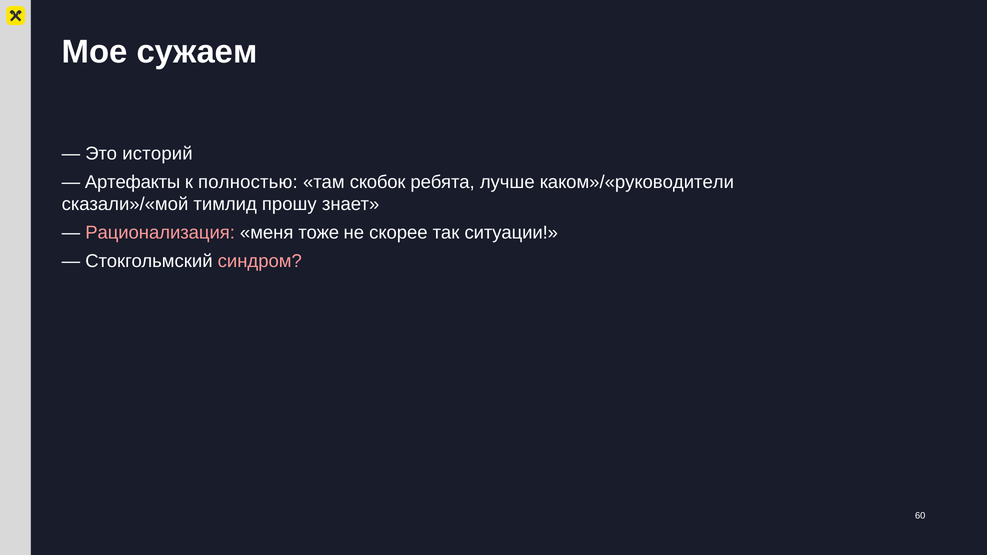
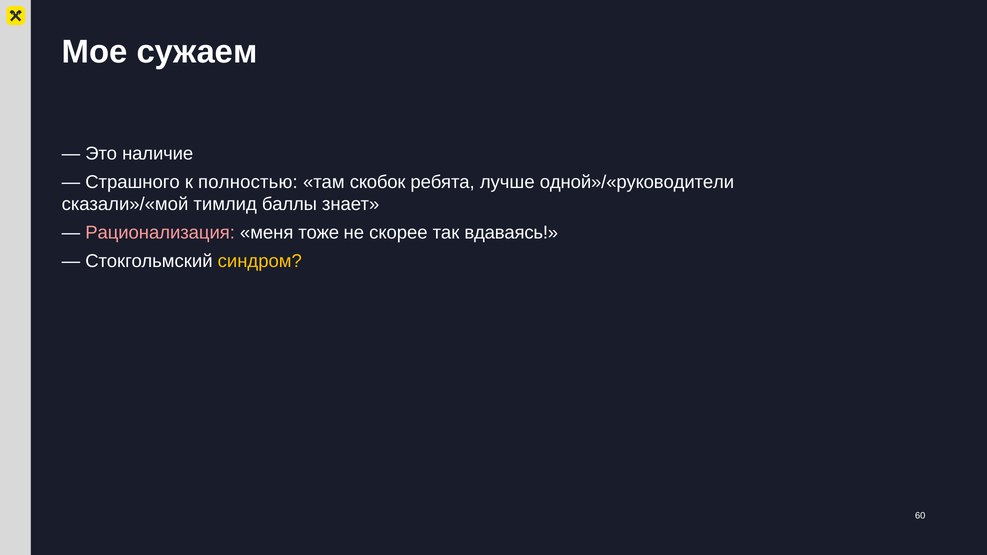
историй: историй -> наличие (158, 154)
Артефакты: Артефакты -> Страшного (133, 182)
каком»/«руководители: каком»/«руководители -> одной»/«руководители (637, 182)
прошу: прошу -> баллы (289, 204)
ситуации: ситуации -> вдаваясь (511, 233)
синдром colour: pink -> yellow (260, 261)
